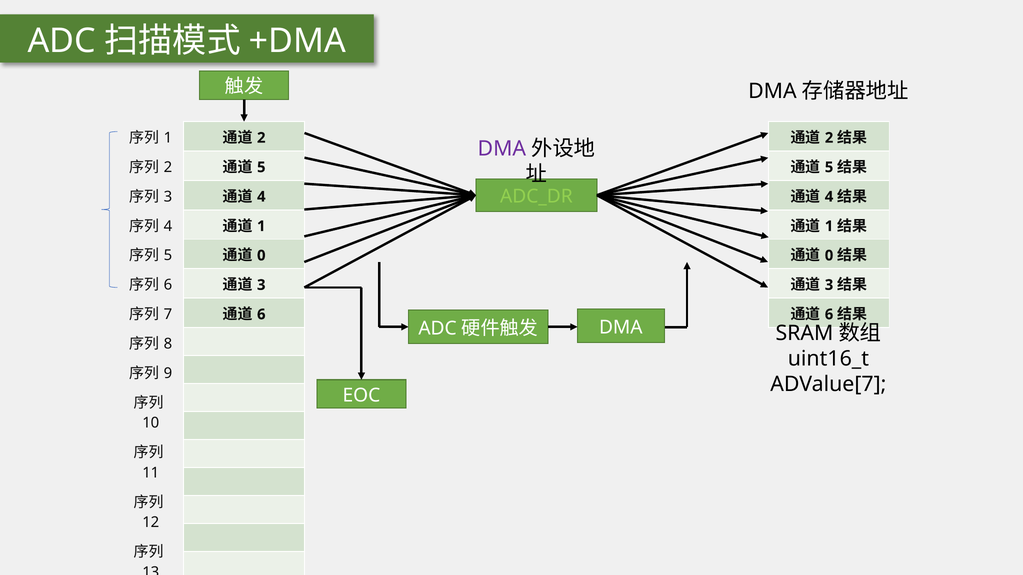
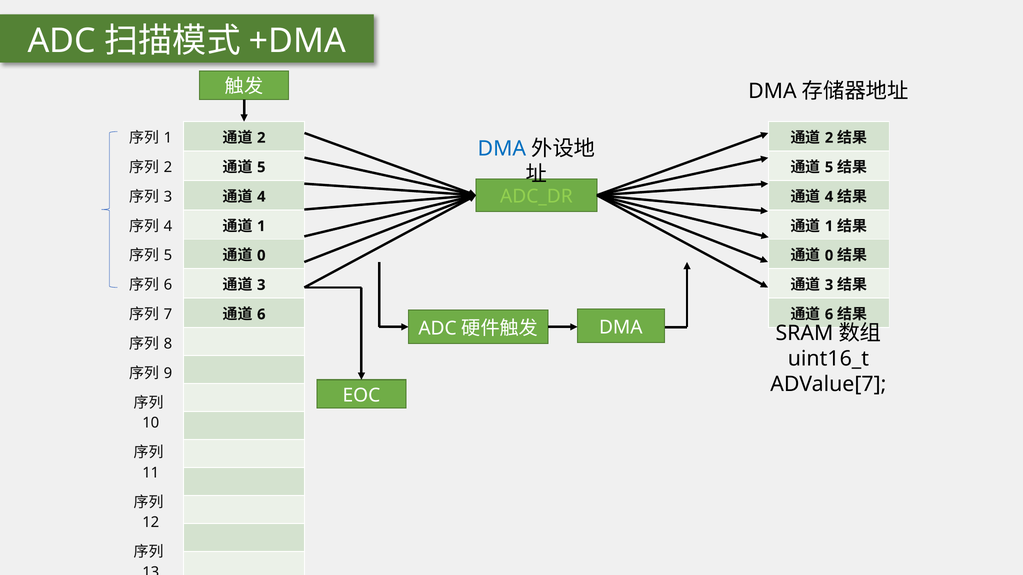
DMA colour: purple -> blue (502, 149)
